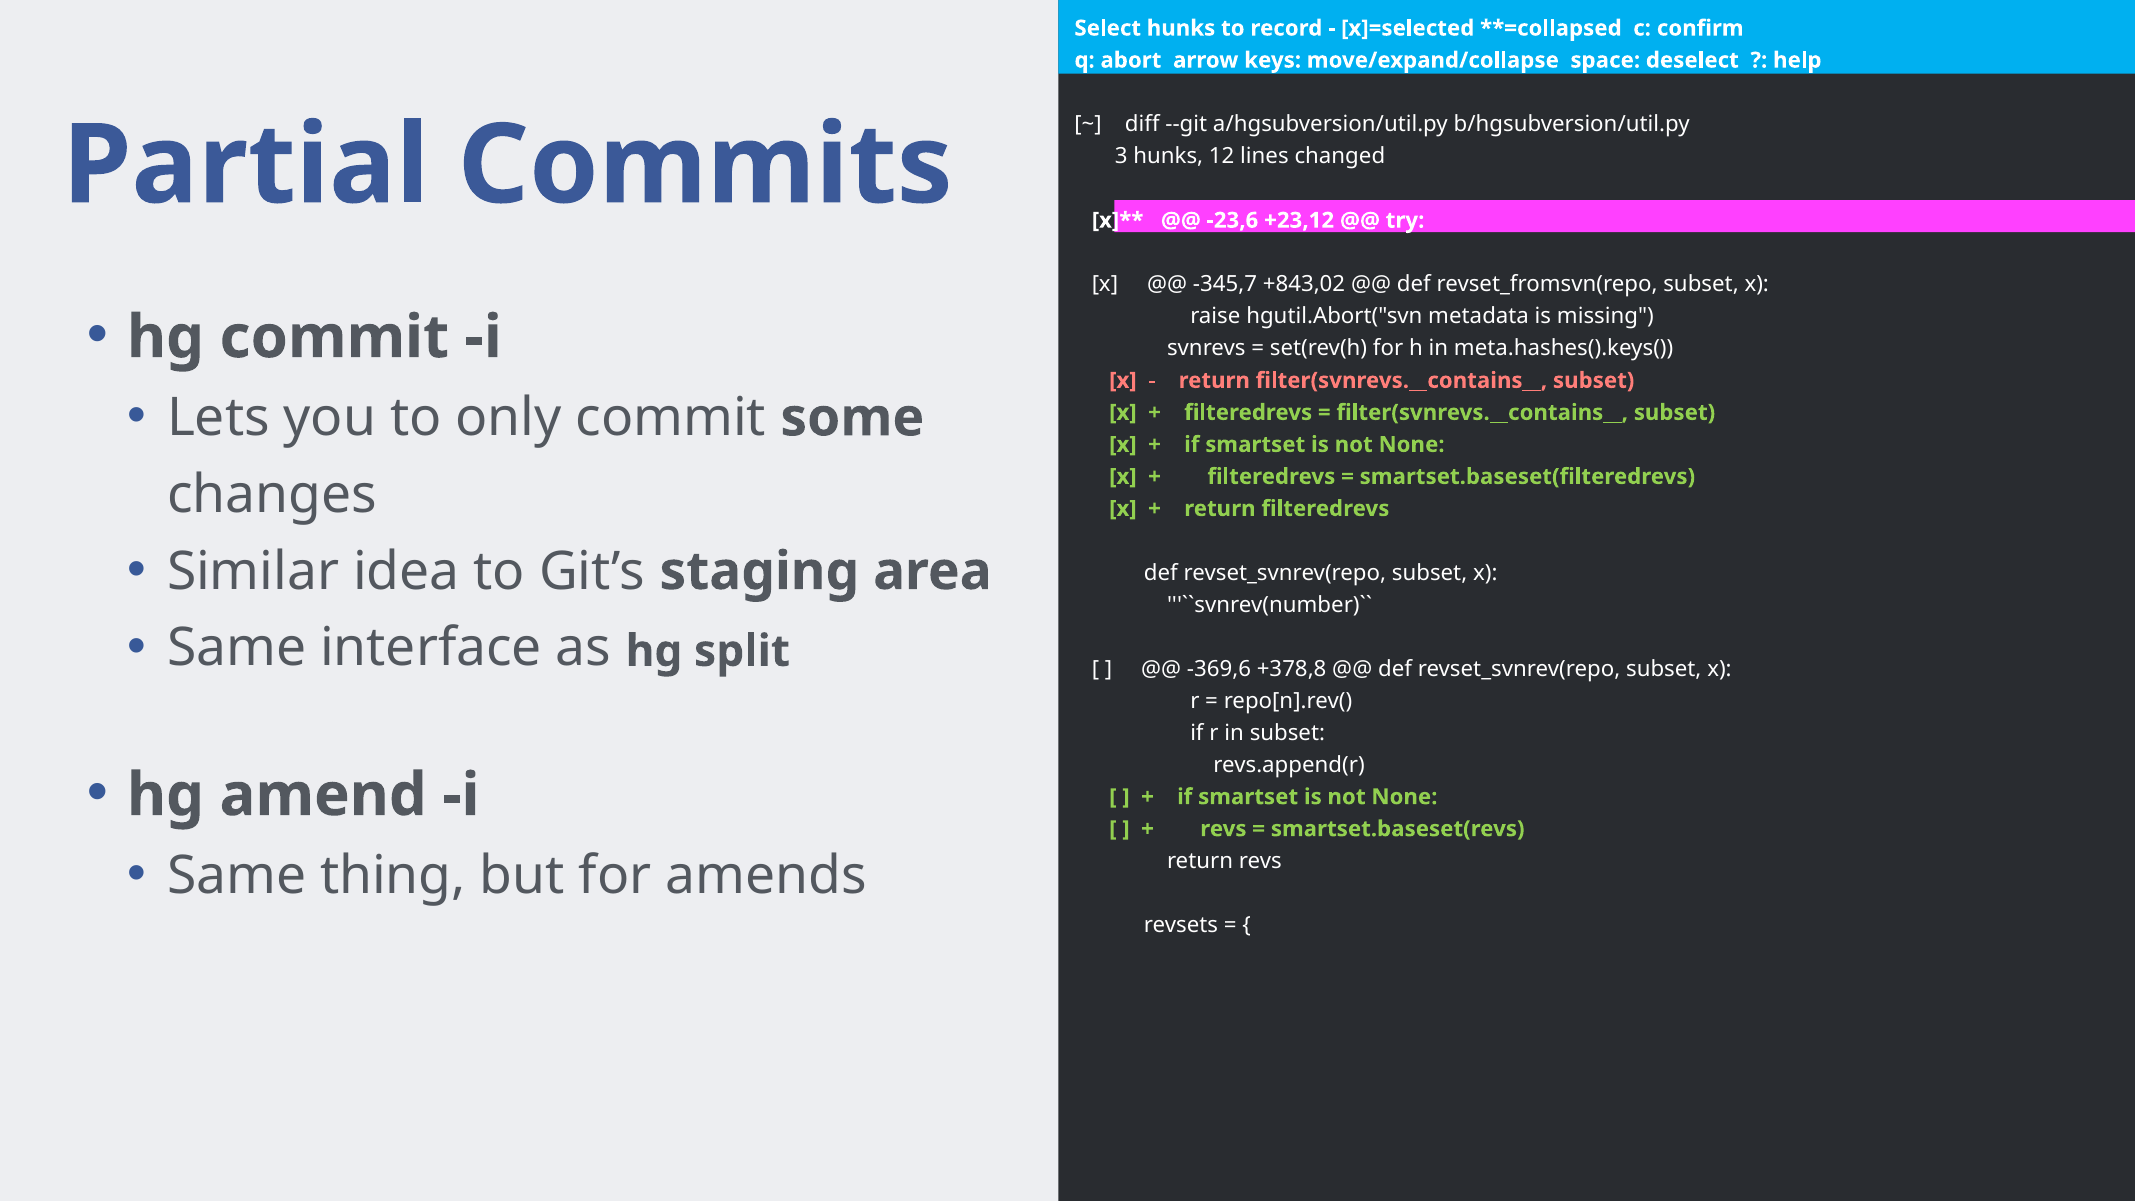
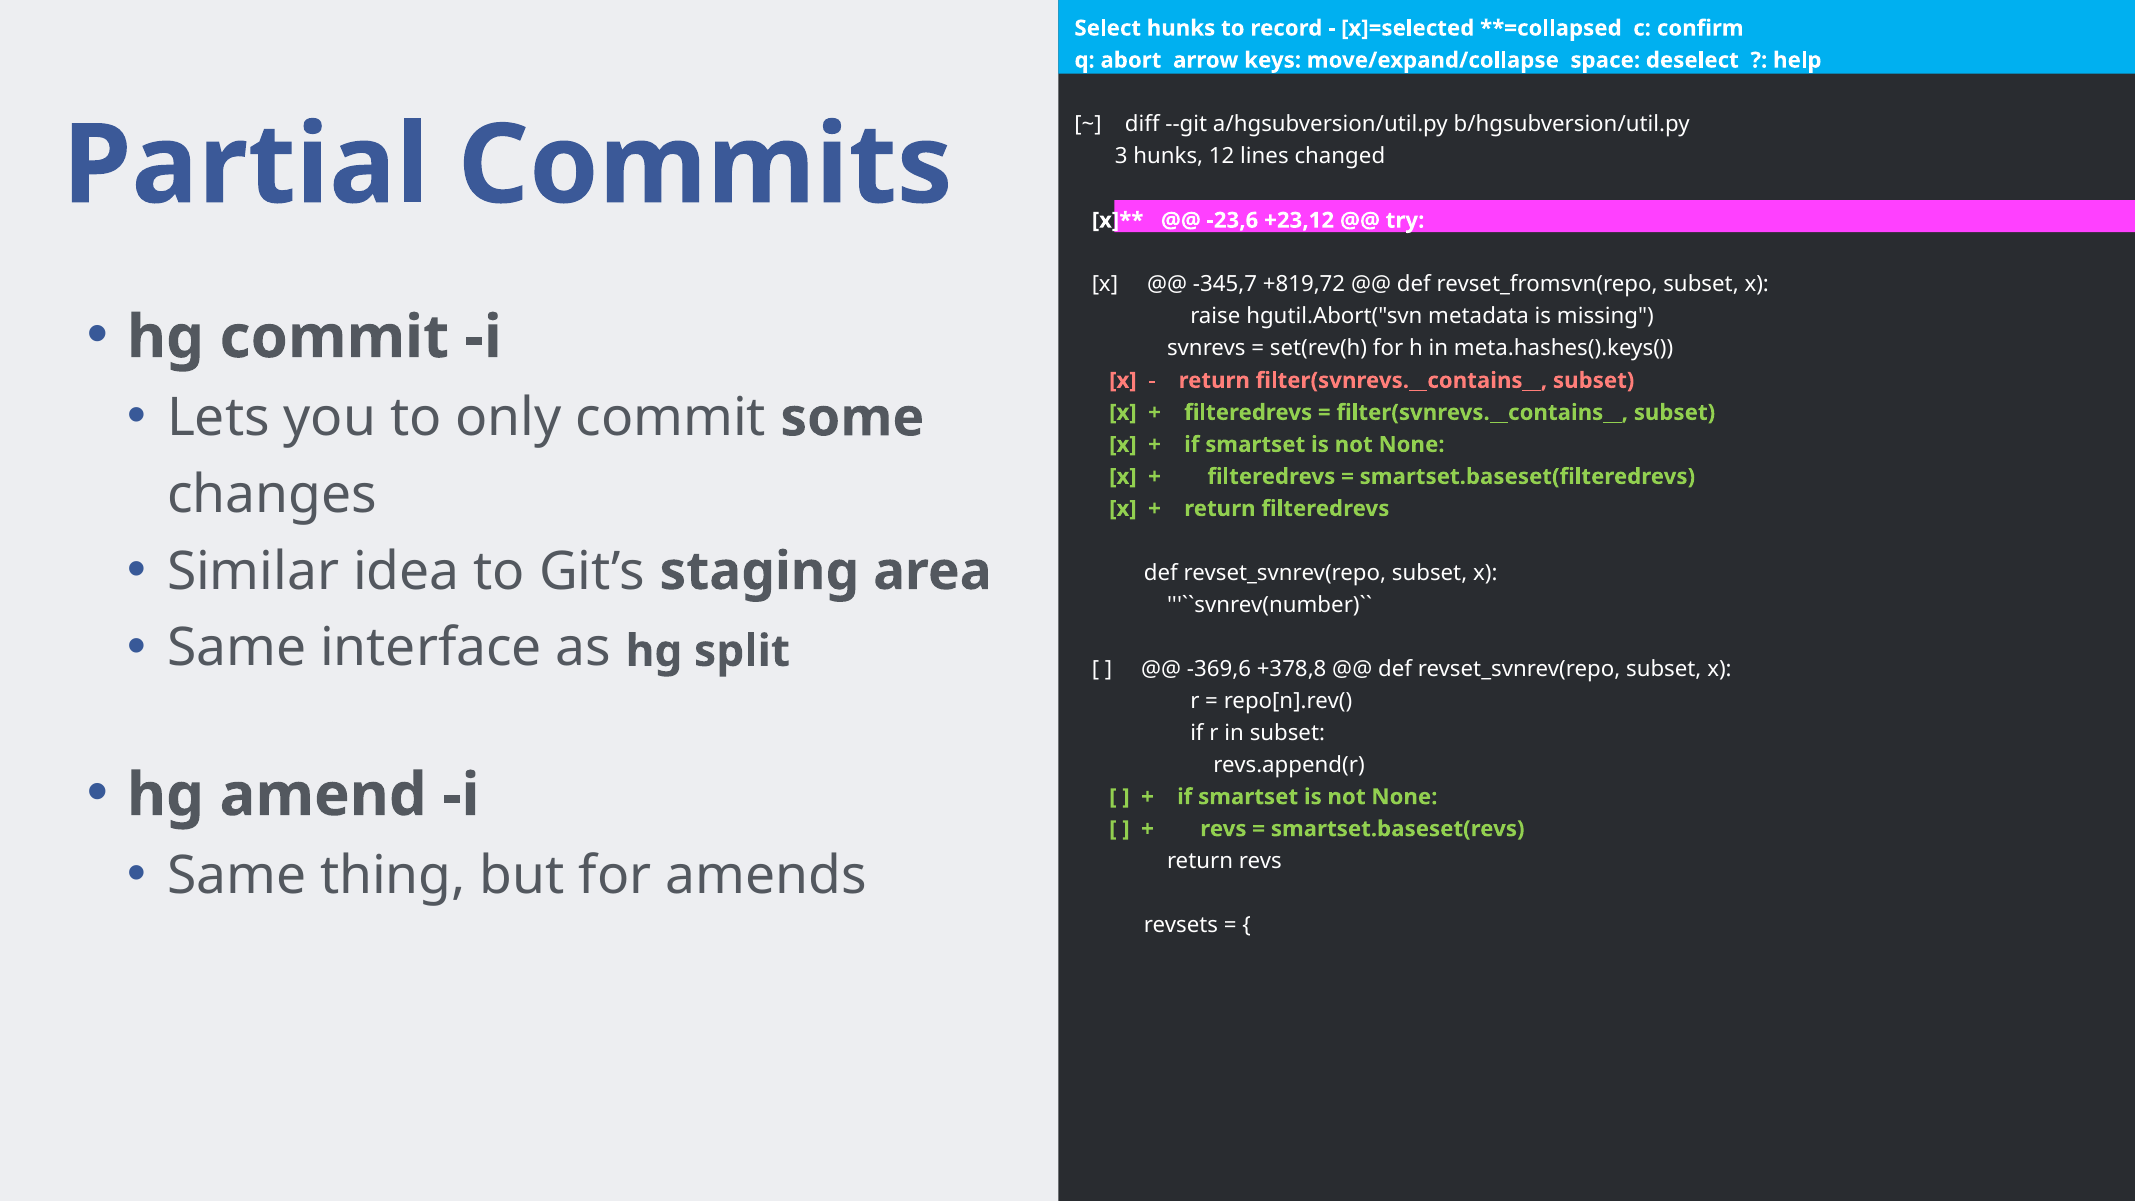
+843,02: +843,02 -> +819,72 (1304, 284)
